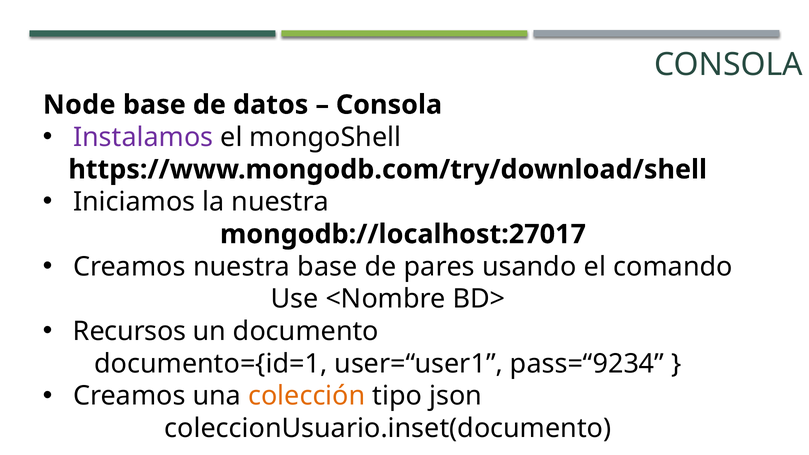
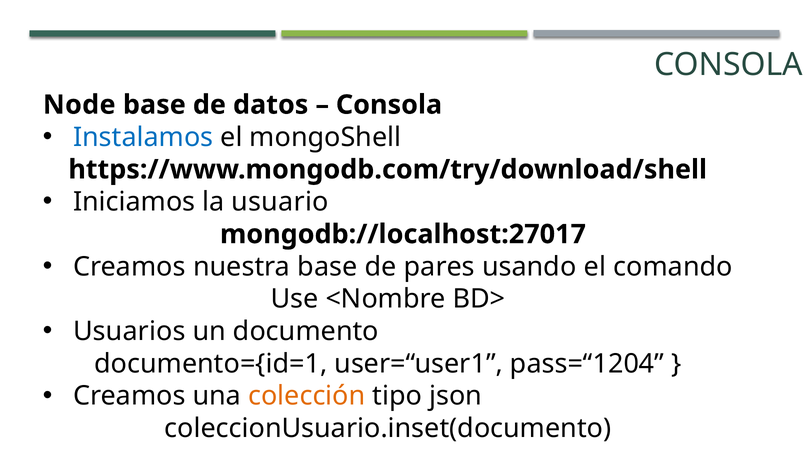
Instalamos colour: purple -> blue (143, 137)
la nuestra: nuestra -> usuario (280, 202)
Recursos: Recursos -> Usuarios (129, 331)
pass=“9234: pass=“9234 -> pass=“1204 (587, 364)
